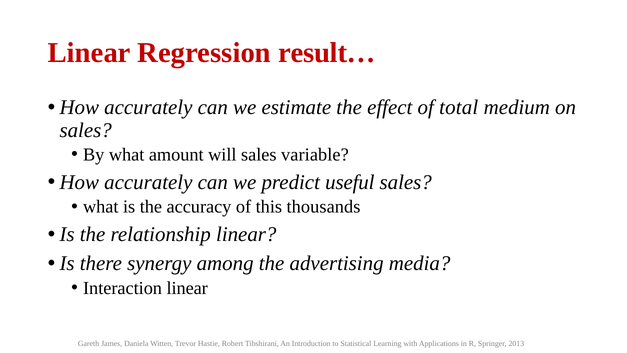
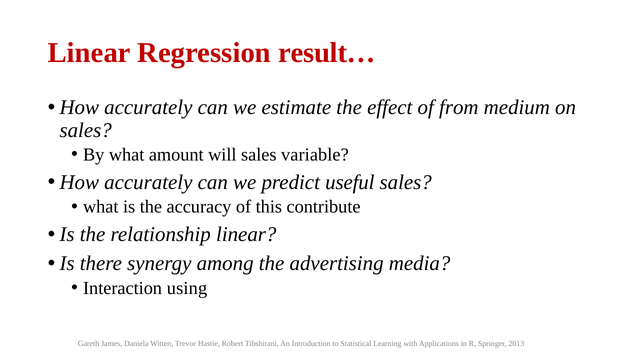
total: total -> from (459, 107)
thousands: thousands -> contribute (324, 206)
Interaction linear: linear -> using (187, 288)
